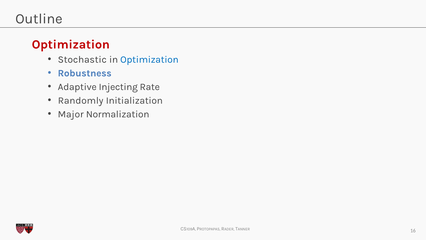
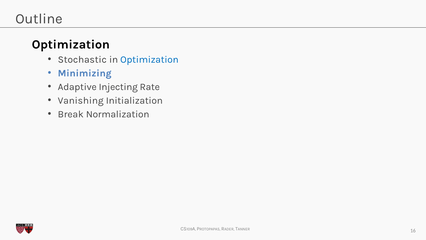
Optimization colour: red -> black (71, 44)
Robustness: Robustness -> Minimizing (85, 73)
Randomly: Randomly -> Vanishing (81, 100)
Major: Major -> Break (71, 114)
